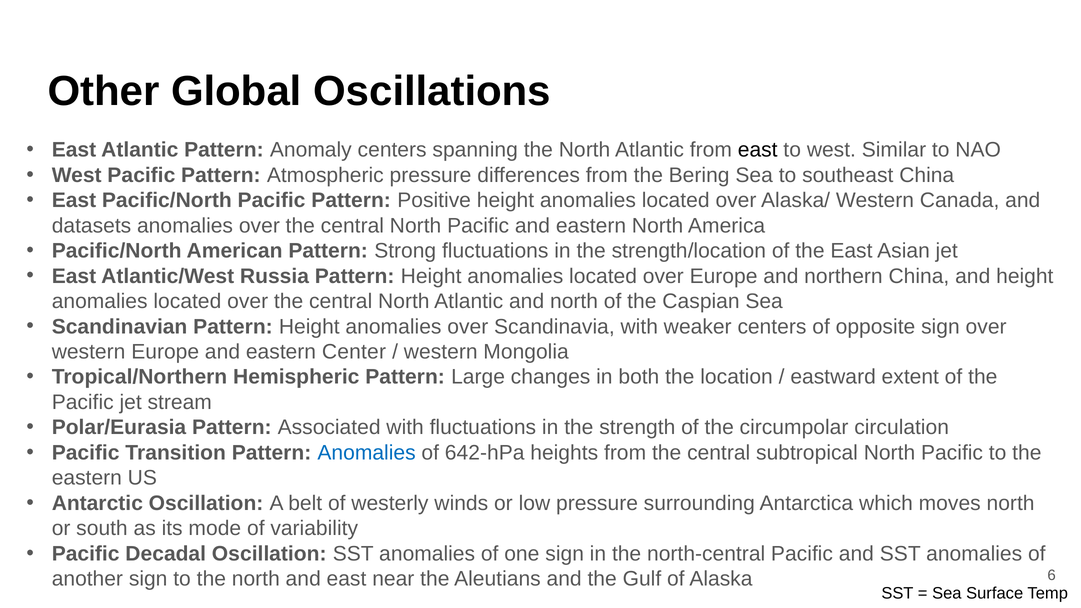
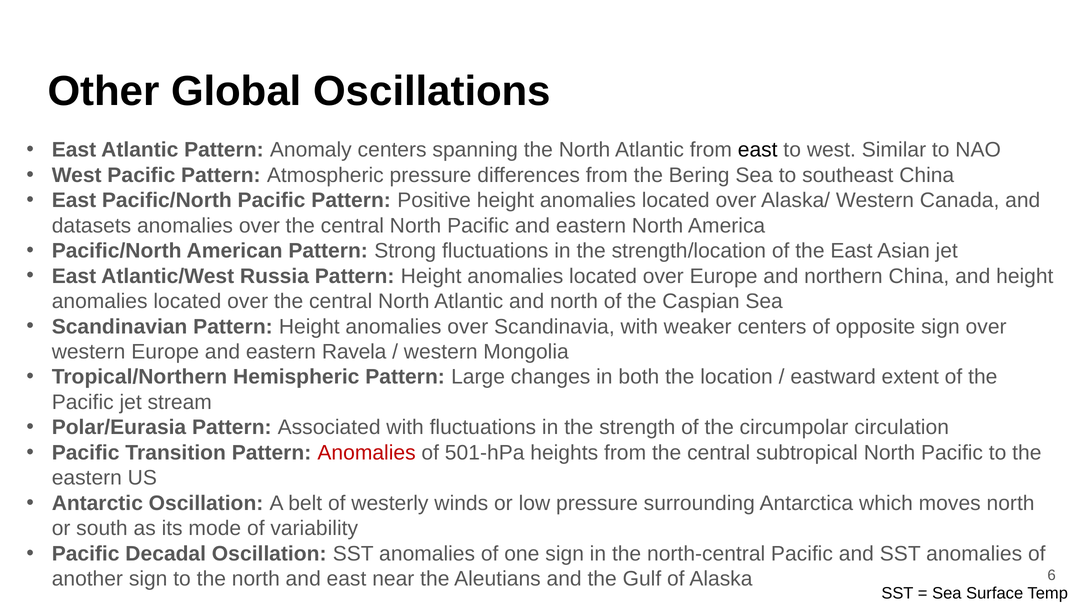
Center: Center -> Ravela (354, 352)
Anomalies colour: blue -> red (367, 453)
642-hPa: 642-hPa -> 501-hPa (485, 453)
